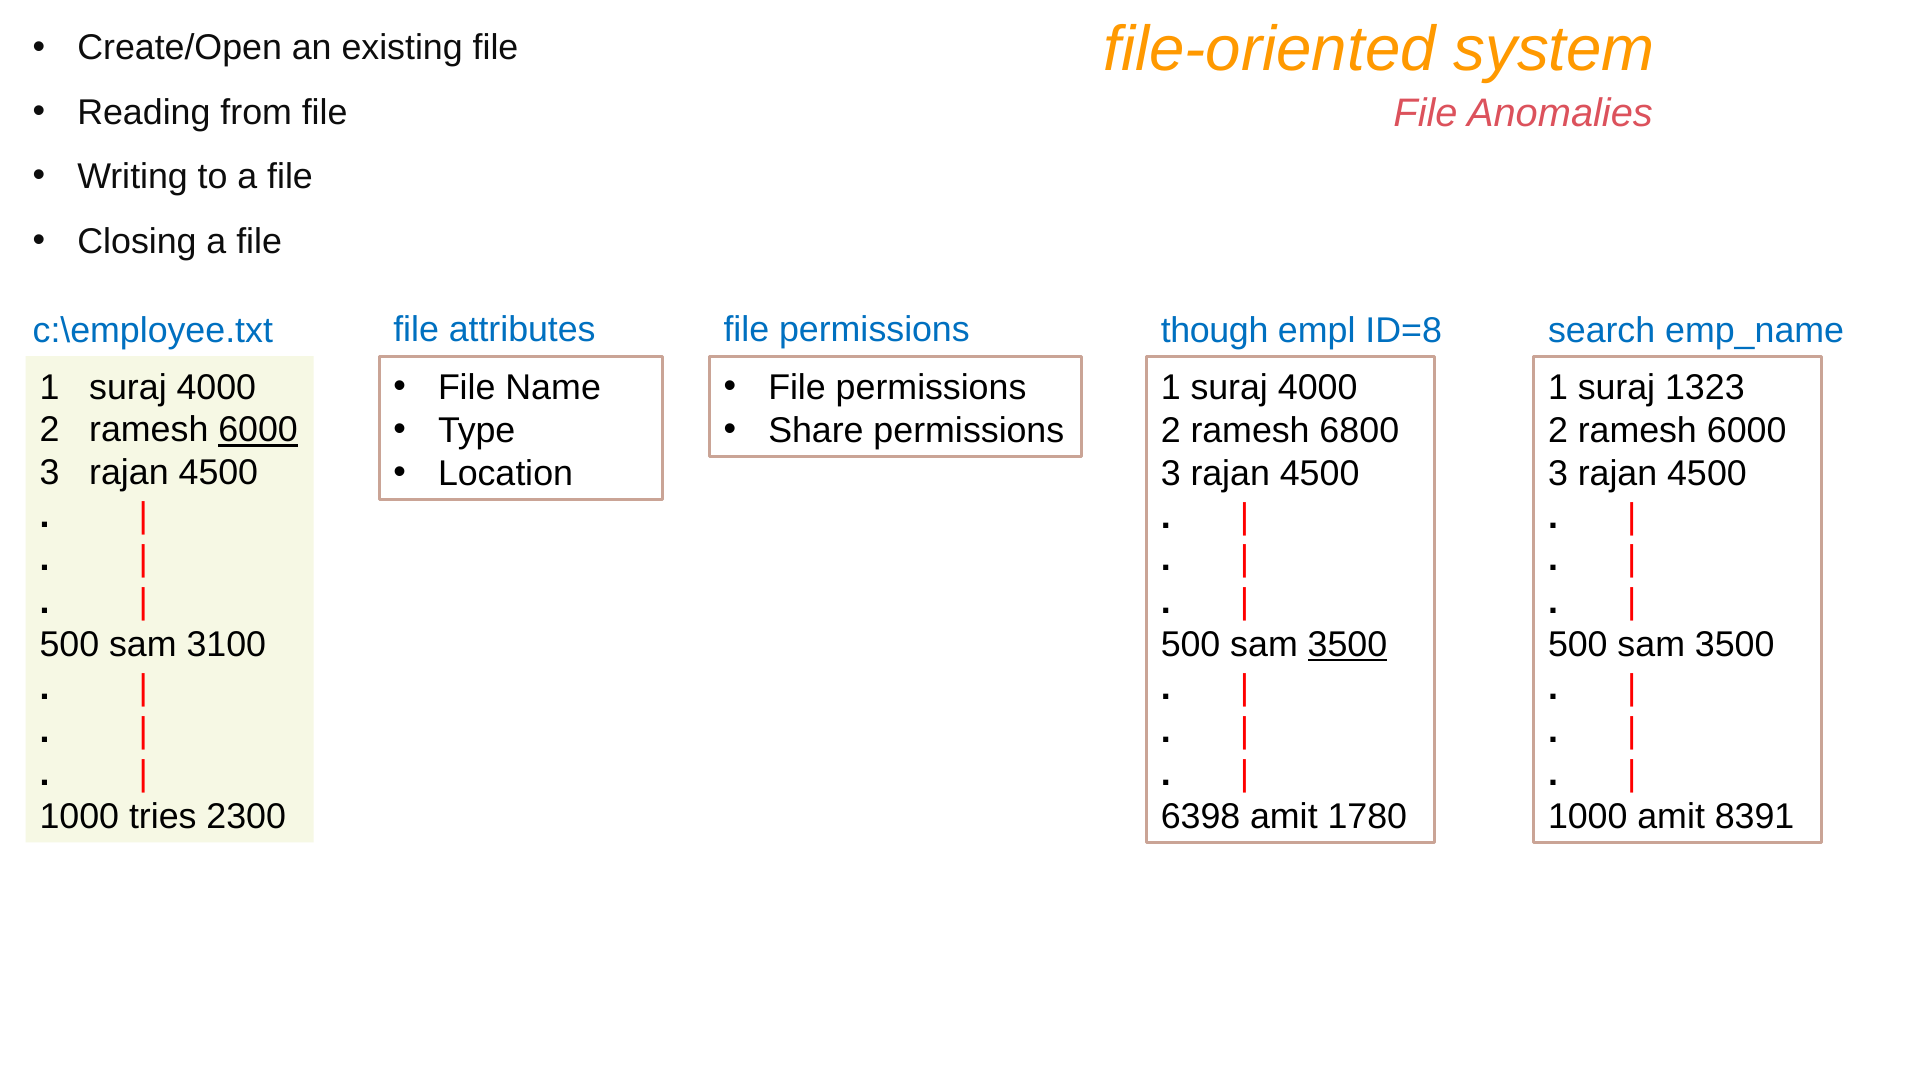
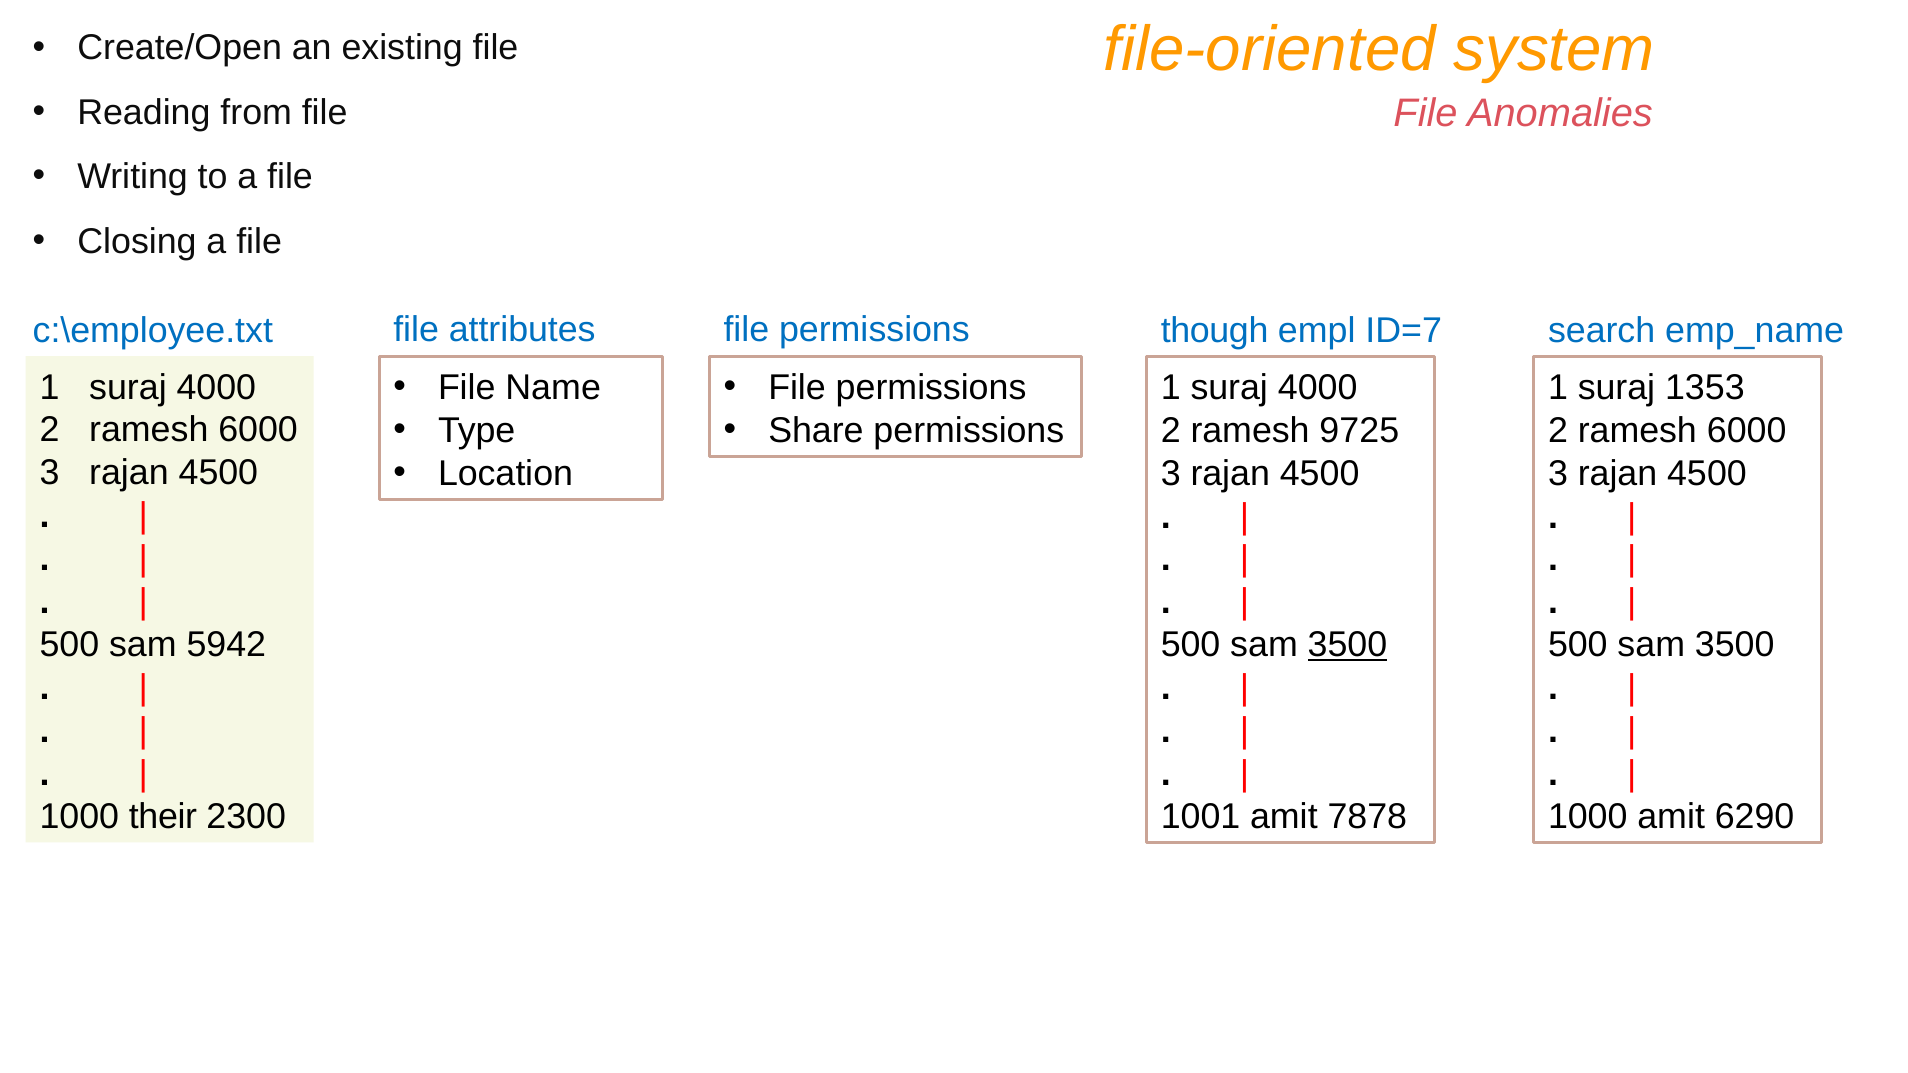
ID=8: ID=8 -> ID=7 (1404, 331)
1323: 1323 -> 1353 (1705, 388)
6000 underline: present -> none (258, 430)
6800: 6800 -> 9725 (1359, 431)
3100: 3100 -> 5942 (226, 645)
tries: tries -> their (163, 817)
6398: 6398 -> 1001 (1201, 817)
1780: 1780 -> 7878 (1367, 817)
8391: 8391 -> 6290 (1755, 817)
